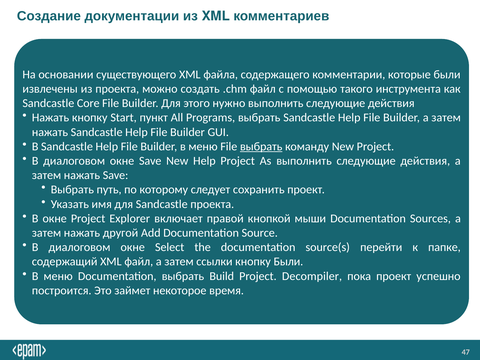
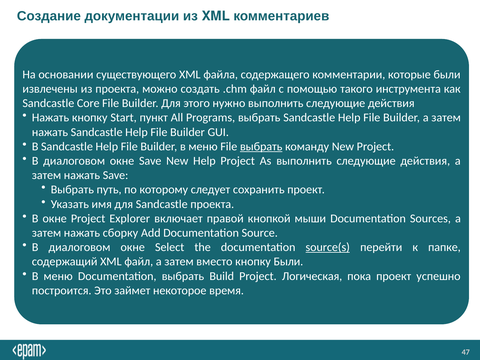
другой: другой -> сборку (120, 233)
source(s underline: none -> present (328, 247)
ссылки: ссылки -> вместо (214, 262)
Decompiler: Decompiler -> Логическая (312, 276)
